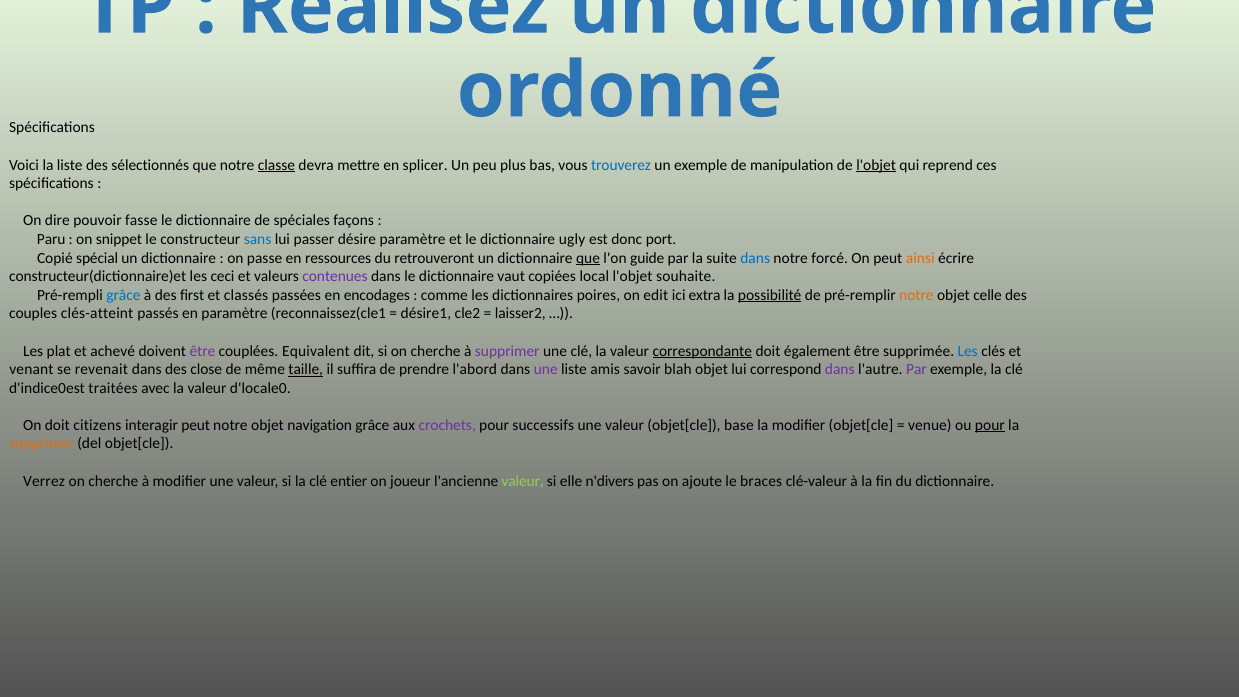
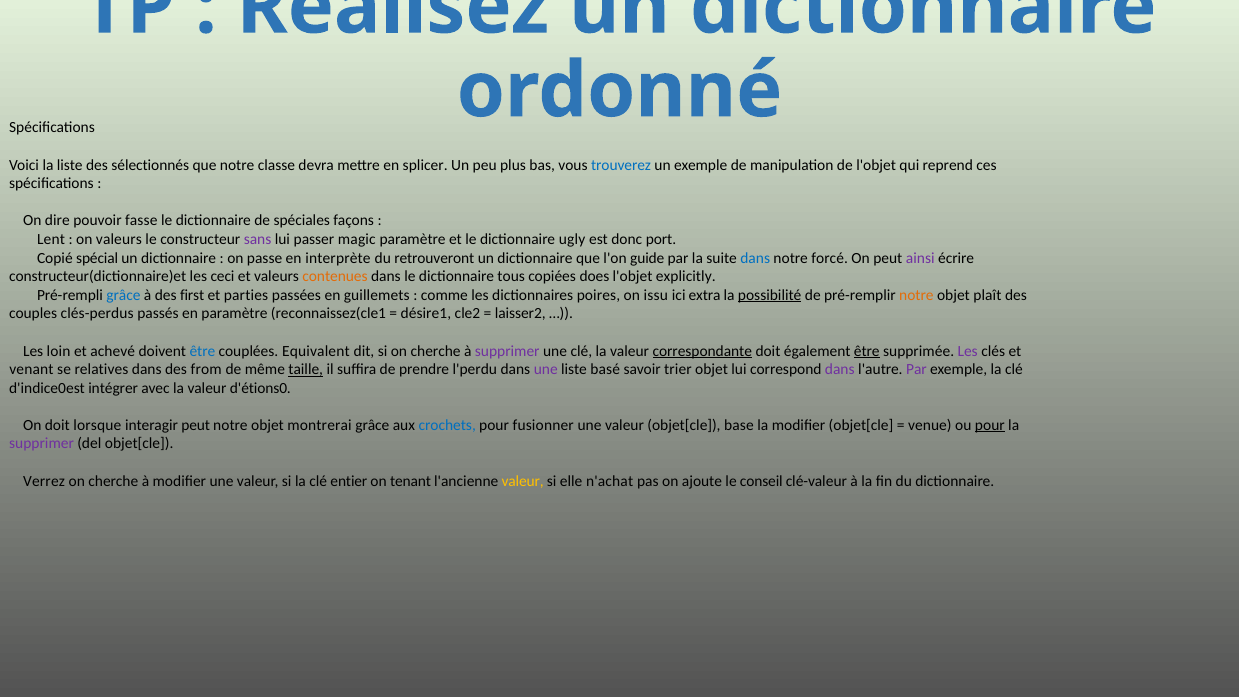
classe underline: present -> none (276, 165)
l'objet underline: present -> none (876, 165)
Paru: Paru -> Lent (51, 239)
on snippet: snippet -> valeurs (119, 239)
sans colour: blue -> purple (258, 239)
désire: désire -> magic (357, 239)
ressources: ressources -> interprète (338, 258)
que underline: present -> none (588, 258)
ainsi colour: orange -> purple (920, 258)
contenues colour: purple -> orange (335, 277)
vaut: vaut -> tous (511, 277)
local: local -> does (594, 277)
souhaite: souhaite -> explicitly (686, 277)
classés: classés -> parties (246, 295)
encodages: encodages -> guillemets (377, 295)
edit: edit -> issu (656, 295)
celle: celle -> plaît (987, 295)
clés-atteint: clés-atteint -> clés-perdus (97, 314)
plat: plat -> loin (59, 351)
être colour: purple -> blue (202, 351)
être underline: none -> present (867, 351)
Les colour: blue -> purple (968, 351)
revenait: revenait -> relatives (101, 369)
close: close -> from (206, 369)
l'abord: l'abord -> l'perdu (475, 369)
amis: amis -> basé (605, 369)
blah: blah -> trier (678, 369)
traitées: traitées -> intégrer (113, 388)
d'locale0: d'locale0 -> d'étions0 (260, 388)
citizens: citizens -> lorsque (97, 425)
navigation: navigation -> montrerai (320, 425)
crochets colour: purple -> blue (447, 425)
successifs: successifs -> fusionner (543, 425)
supprimer colour: orange -> purple (42, 444)
joueur: joueur -> tenant (411, 481)
valeur colour: light green -> yellow (523, 481)
n'divers: n'divers -> n'achat (610, 481)
braces: braces -> conseil (761, 481)
